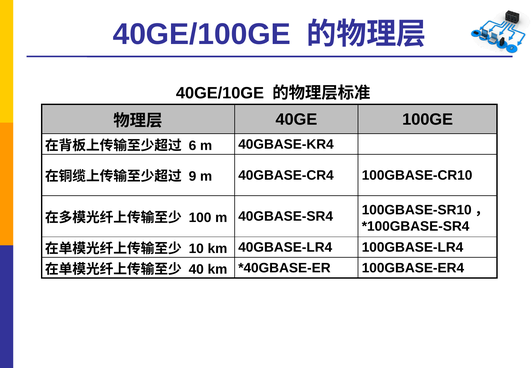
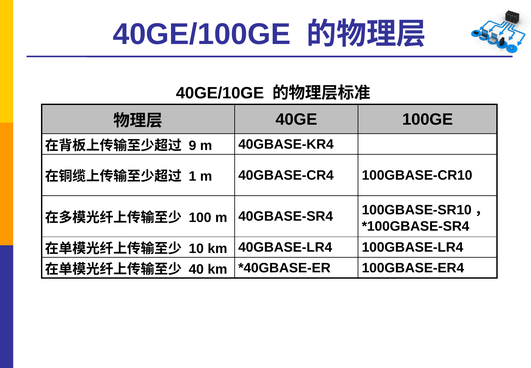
6: 6 -> 9 (192, 145)
9: 9 -> 1 (192, 176)
